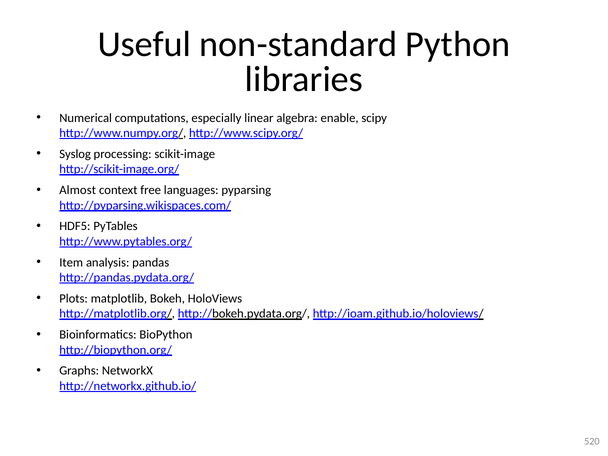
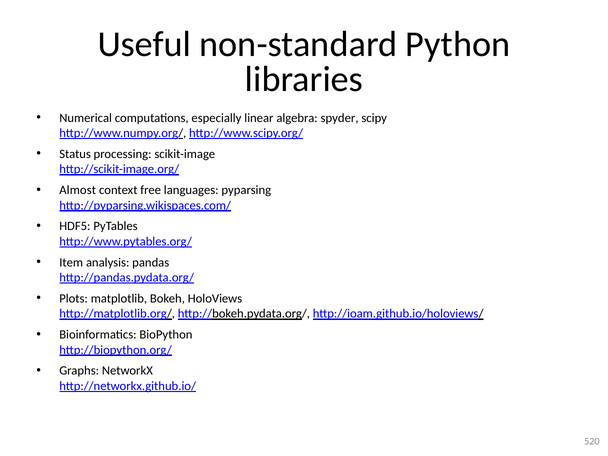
enable: enable -> spyder (340, 118)
Syslog: Syslog -> Status (75, 154)
